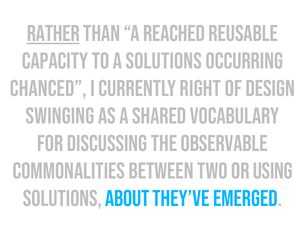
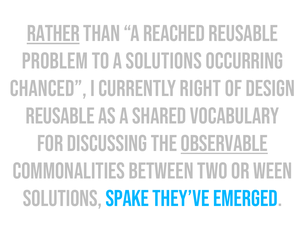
capacity: capacity -> problem (55, 61)
swinging: swinging -> reusable (60, 116)
observable underline: none -> present (224, 143)
using: using -> ween (273, 171)
about: about -> spake (127, 198)
